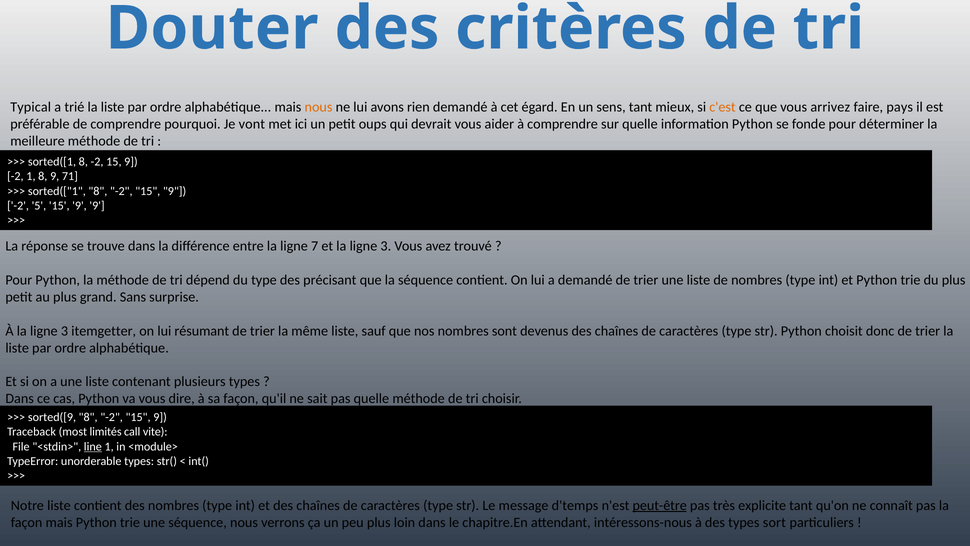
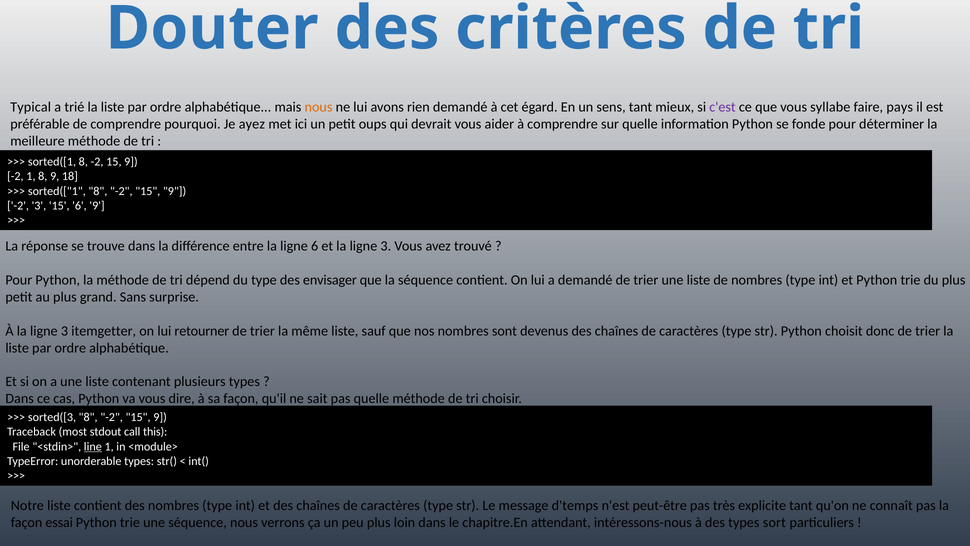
c'est colour: orange -> purple (723, 107)
arrivez: arrivez -> syllabe (830, 107)
vont: vont -> ayez (252, 124)
71: 71 -> 18 (70, 176)
-2 5: 5 -> 3 (39, 205)
9: 9 -> 6 (80, 205)
ligne 7: 7 -> 6 (315, 246)
précisant: précisant -> envisager (330, 280)
résumant: résumant -> retourner (202, 331)
sorted([9: sorted([9 -> sorted([3 (52, 417)
limités: limités -> stdout (106, 432)
vite: vite -> this (155, 432)
peut-être underline: present -> none (660, 505)
façon mais: mais -> essai (59, 522)
